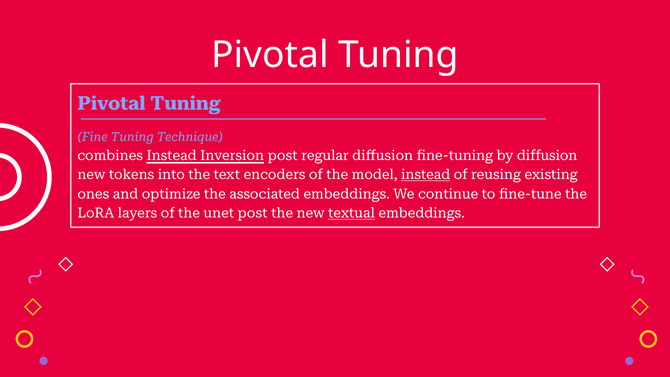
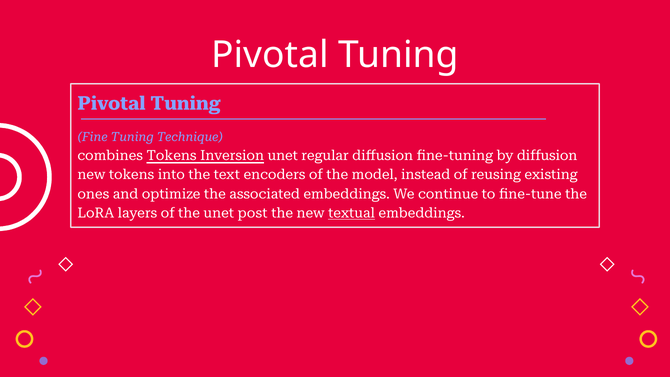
combines Instead: Instead -> Tokens (172, 155)
Inversion post: post -> unet (283, 155)
instead underline: present -> none (426, 175)
